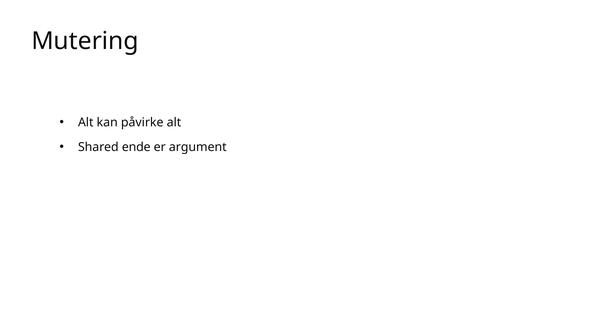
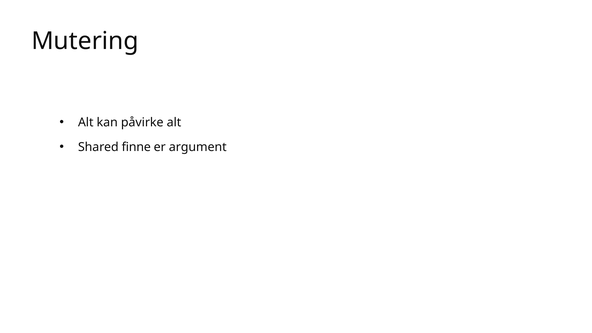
ende: ende -> finne (136, 147)
